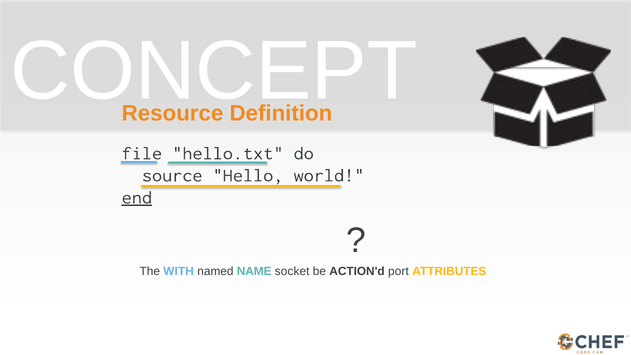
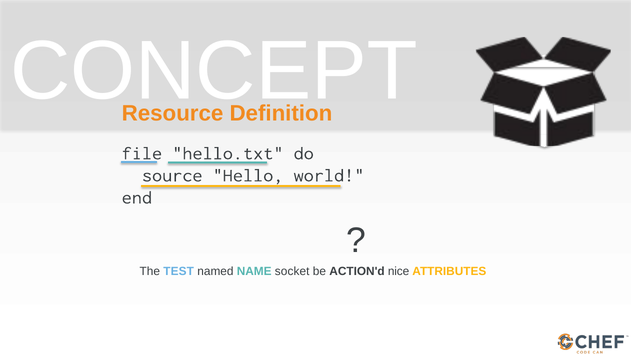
end underline: present -> none (137, 197)
WITH: WITH -> TEST (179, 271)
port: port -> nice (399, 271)
